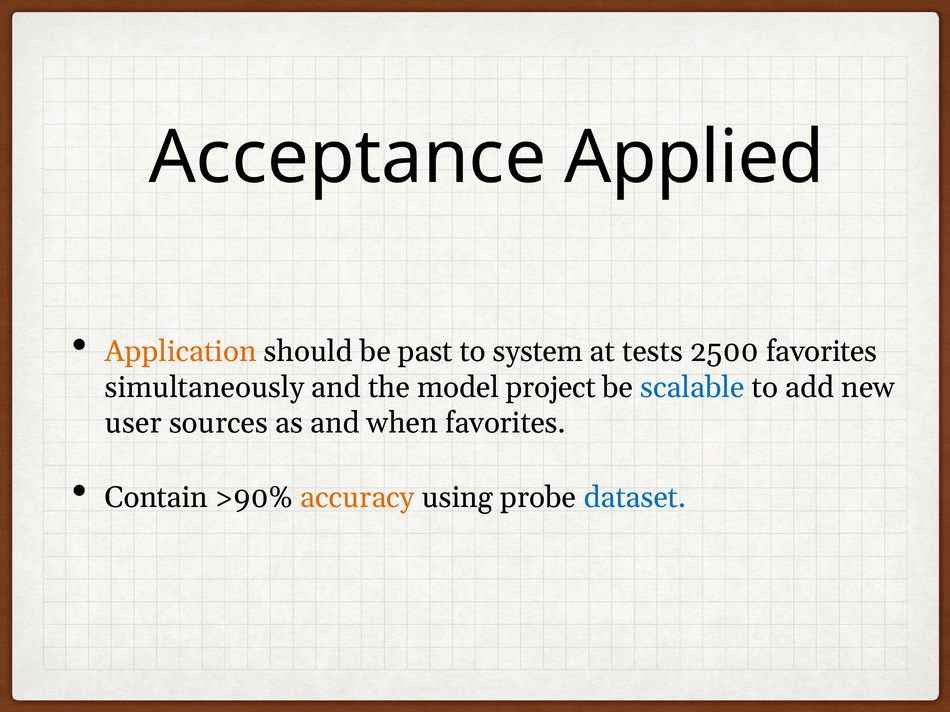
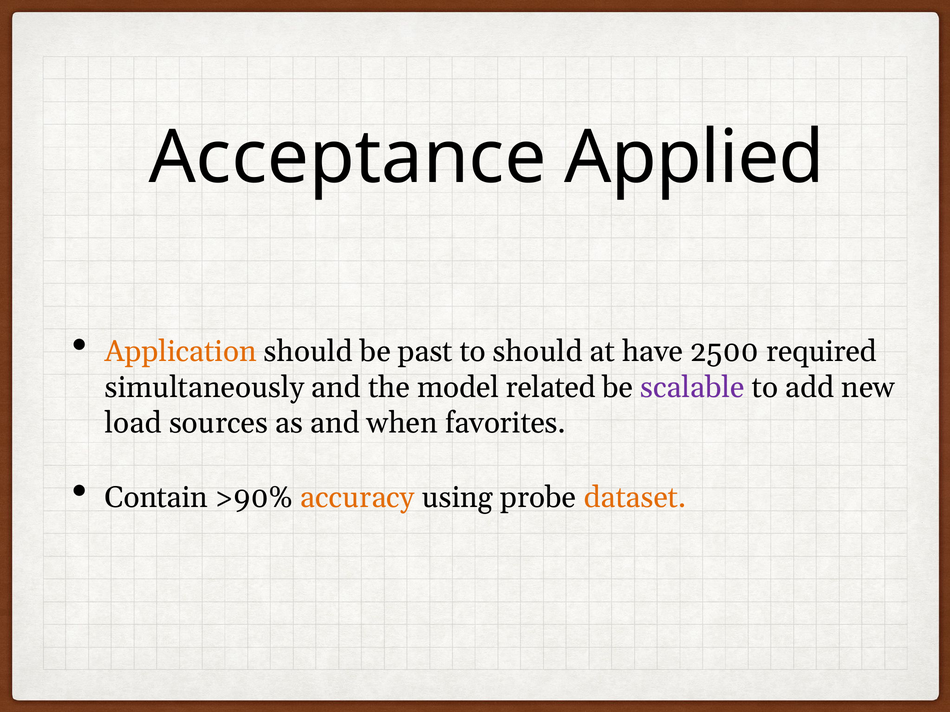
to system: system -> should (538, 352)
tests: tests -> have (653, 352)
2500 favorites: favorites -> required (822, 352)
project: project -> related (551, 387)
scalable colour: blue -> purple (693, 387)
user: user -> load (133, 423)
dataset colour: blue -> orange (635, 498)
